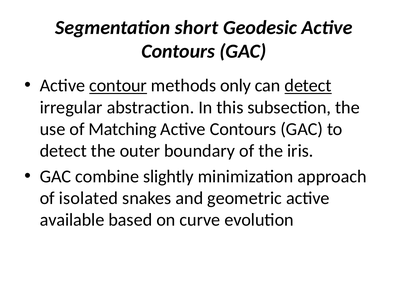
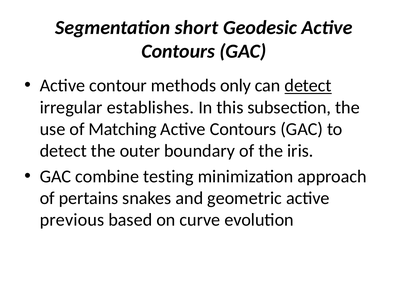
contour underline: present -> none (118, 86)
abstraction: abstraction -> establishes (150, 107)
slightly: slightly -> testing (168, 176)
isolated: isolated -> pertains (89, 198)
available: available -> previous (72, 220)
